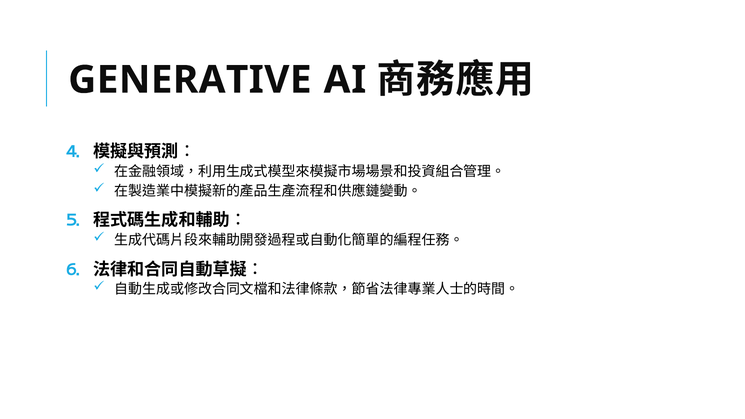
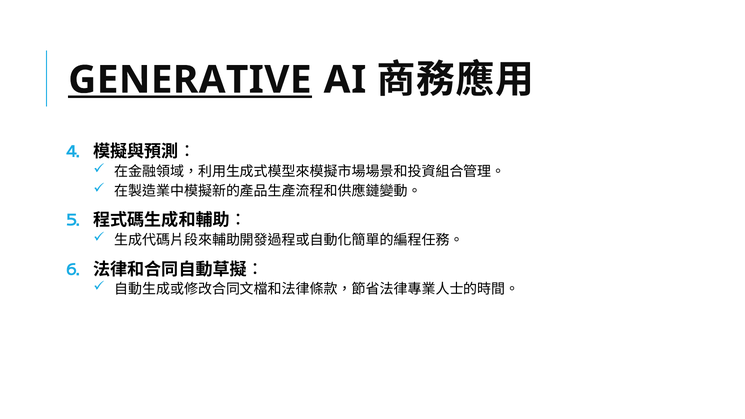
GENERATIVE underline: none -> present (190, 80)
